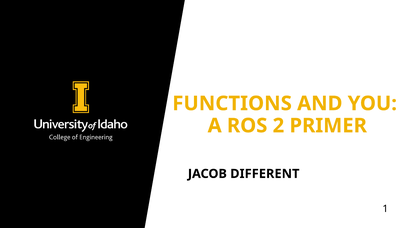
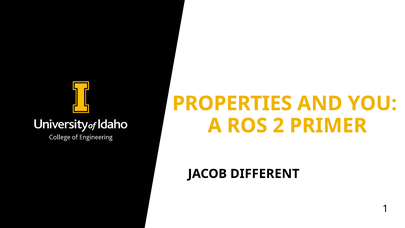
FUNCTIONS: FUNCTIONS -> PROPERTIES (232, 103)
